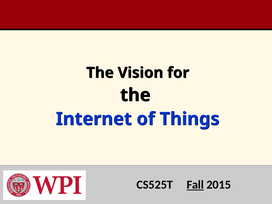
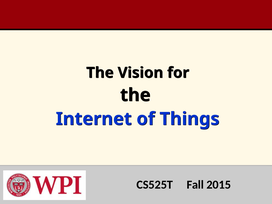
Fall underline: present -> none (195, 185)
